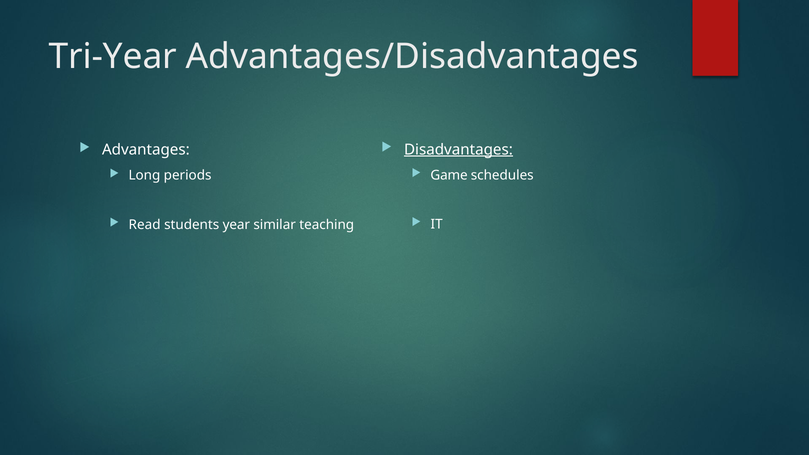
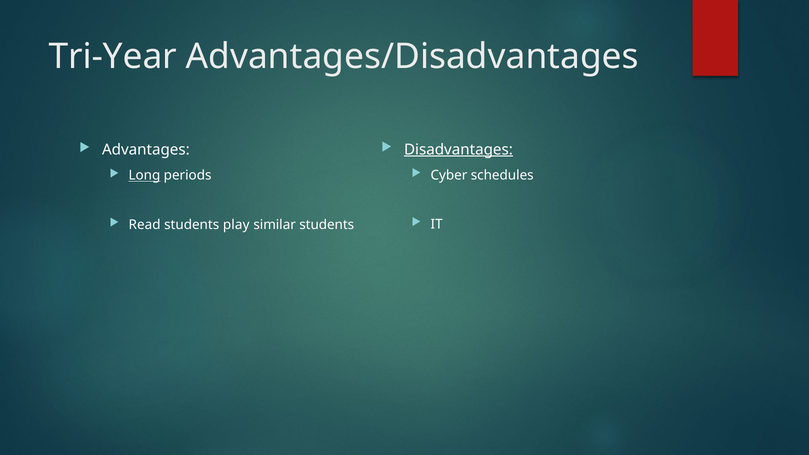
Game: Game -> Cyber (449, 175)
Long underline: none -> present (144, 175)
year: year -> play (236, 225)
similar teaching: teaching -> students (327, 225)
